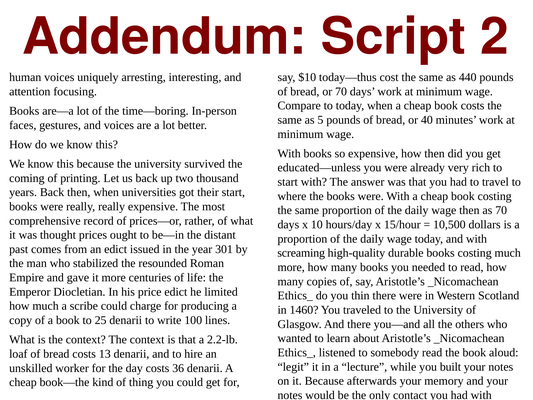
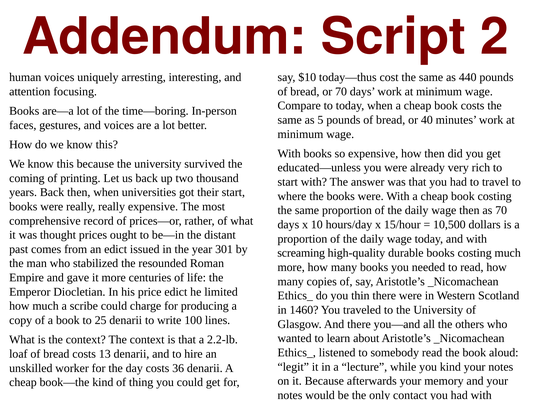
you built: built -> kind (450, 367)
